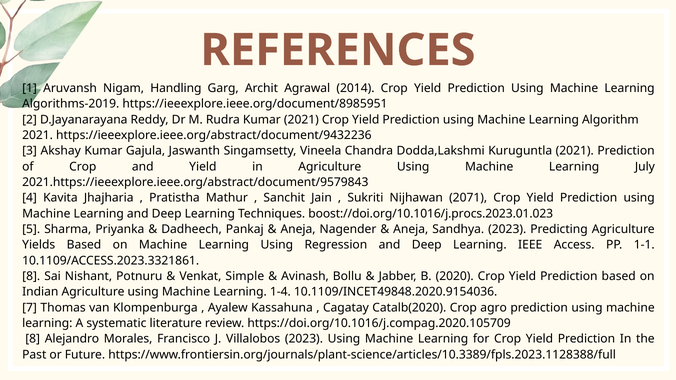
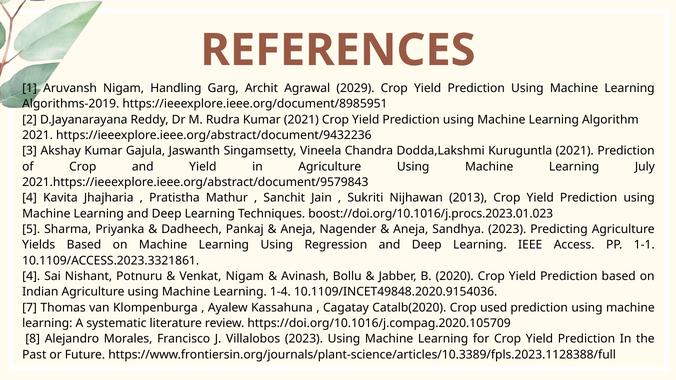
2014: 2014 -> 2029 (355, 88)
2071: 2071 -> 2013 (468, 198)
8: 8 -> 4 (31, 276)
Venkat Simple: Simple -> Nigam (245, 276)
agro: agro -> used (494, 308)
